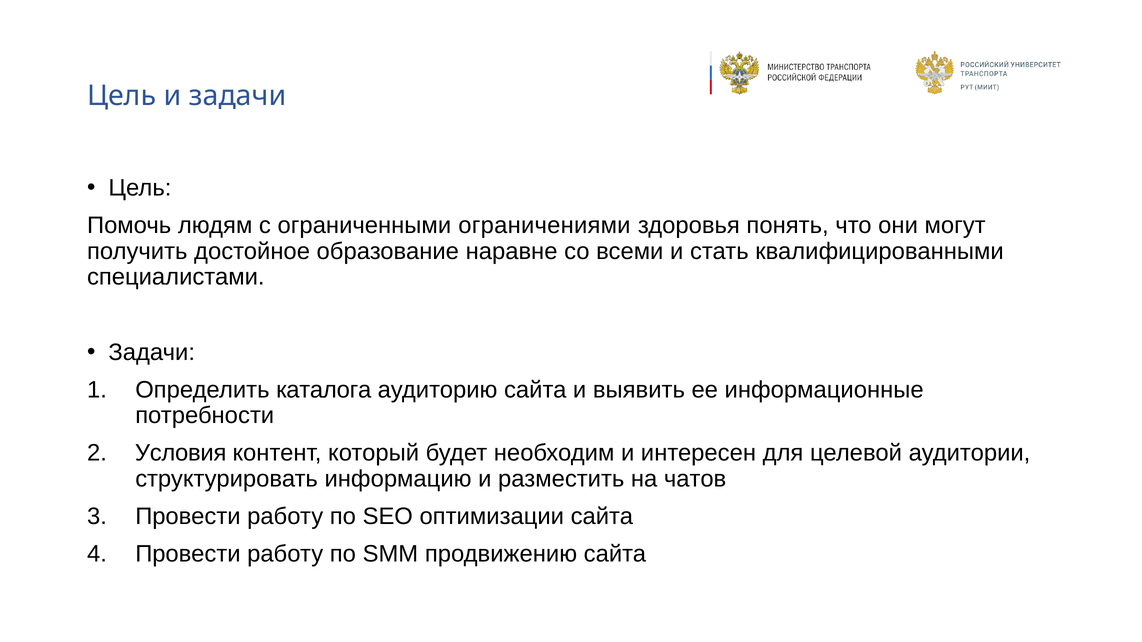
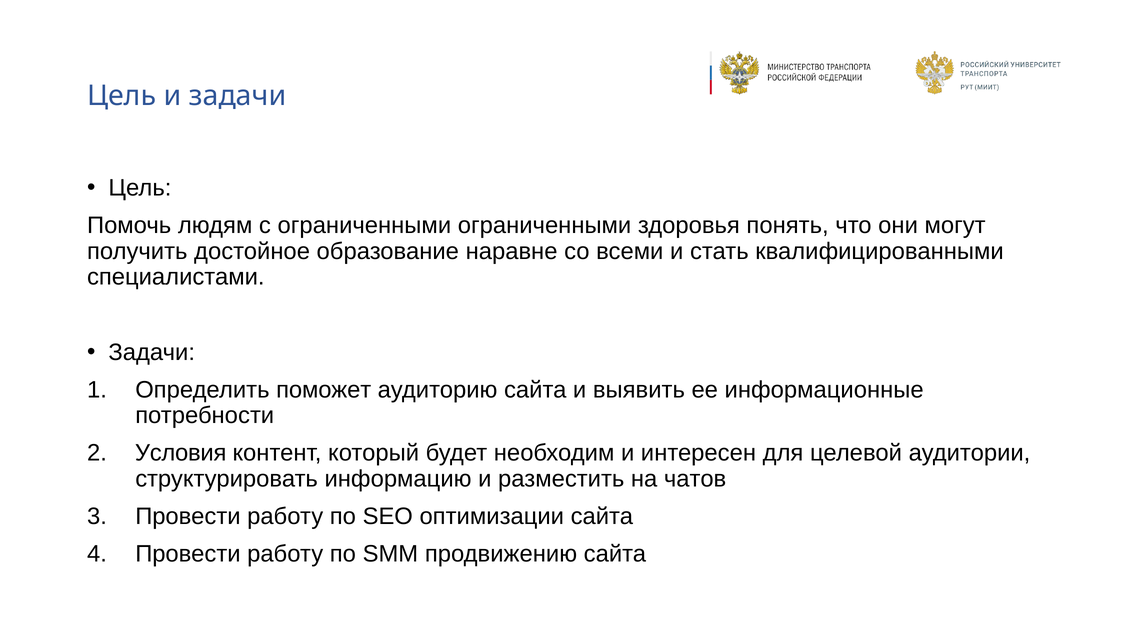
ограниченными ограничениями: ограничениями -> ограниченными (545, 226)
каталога: каталога -> поможет (324, 390)
